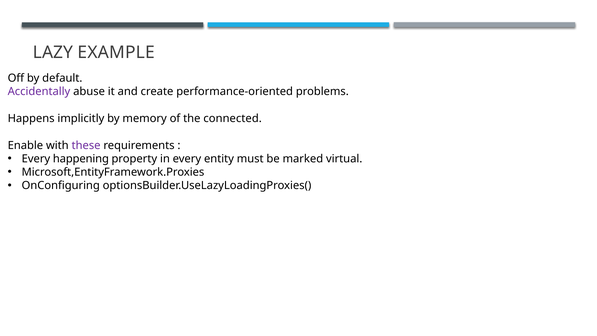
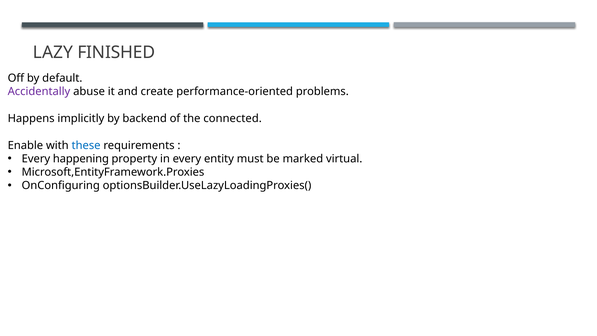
EXAMPLE: EXAMPLE -> FINISHED (116, 52)
memory: memory -> backend (145, 118)
these colour: purple -> blue (86, 145)
